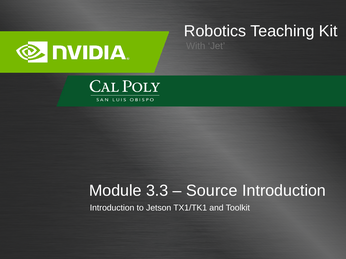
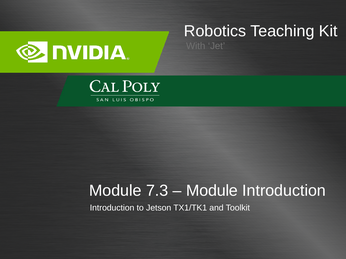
3.3: 3.3 -> 7.3 (157, 191)
Source: Source -> Module (212, 191)
